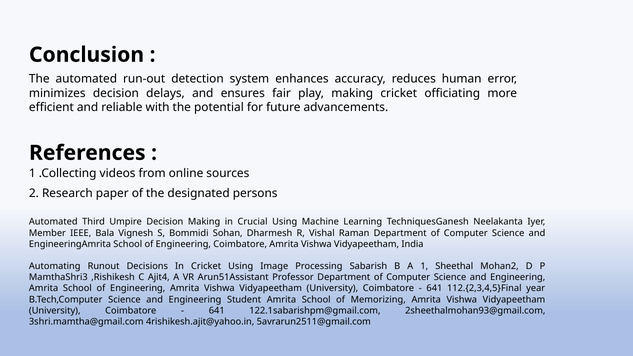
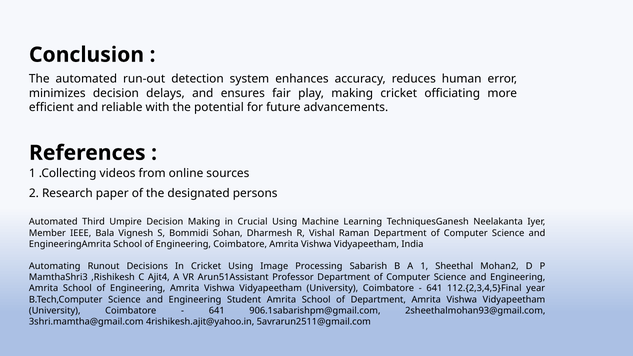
of Memorizing: Memorizing -> Department (378, 300)
122.1sabarishpm@gmail.com: 122.1sabarishpm@gmail.com -> 906.1sabarishpm@gmail.com (315, 311)
